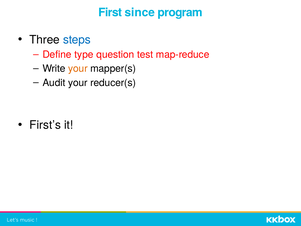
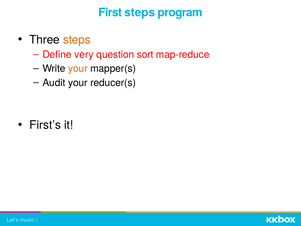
First since: since -> steps (140, 13)
steps colour: blue -> orange (77, 40)
type: type -> very (84, 55)
test: test -> sort (145, 55)
